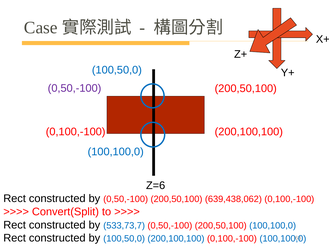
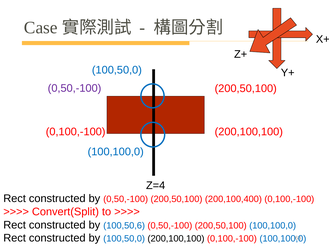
Z=6: Z=6 -> Z=4 (156, 185)
639,438,062: 639,438,062 -> 200,100,400 (233, 199)
533,73,7: 533,73,7 -> 100,50,6 (124, 225)
200,100,100 colour: blue -> black (176, 238)
